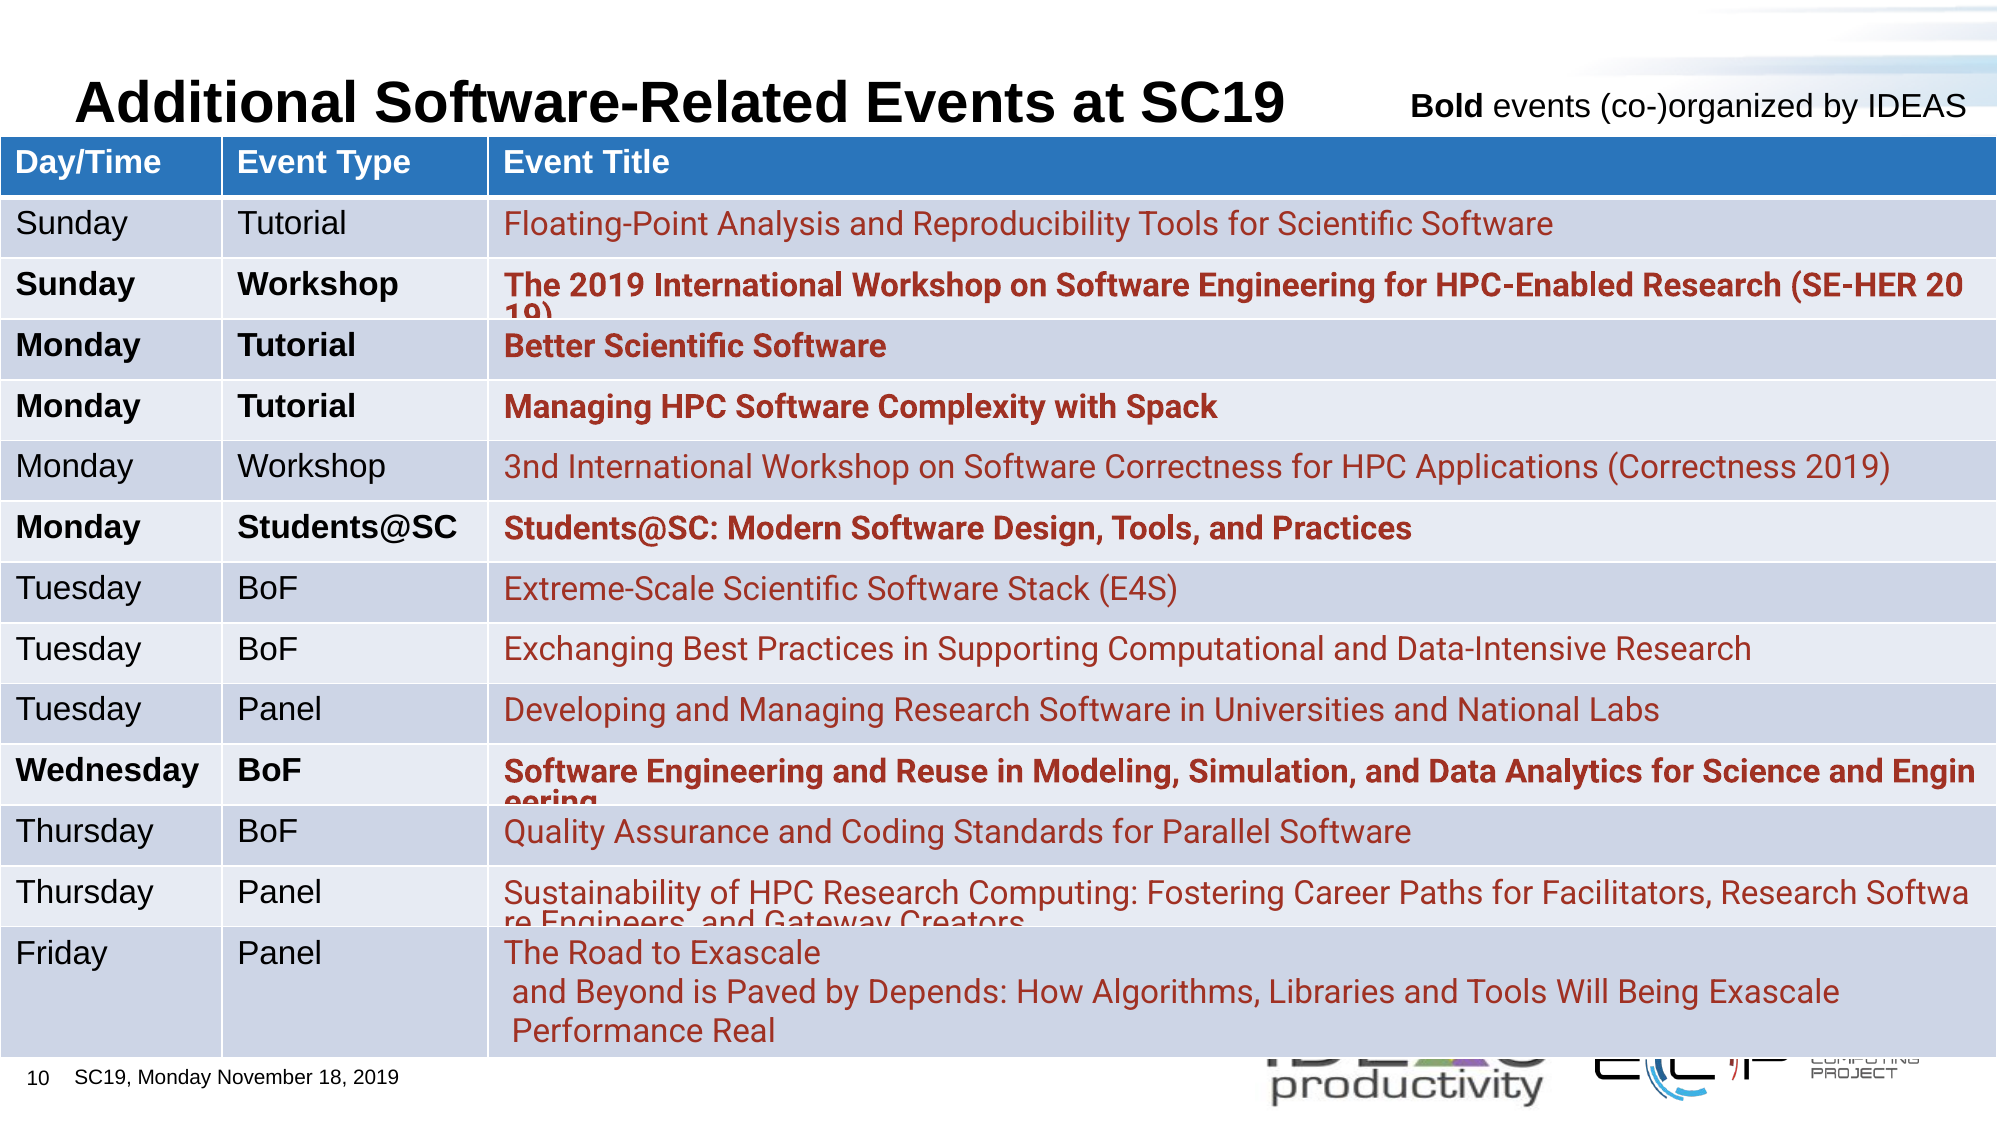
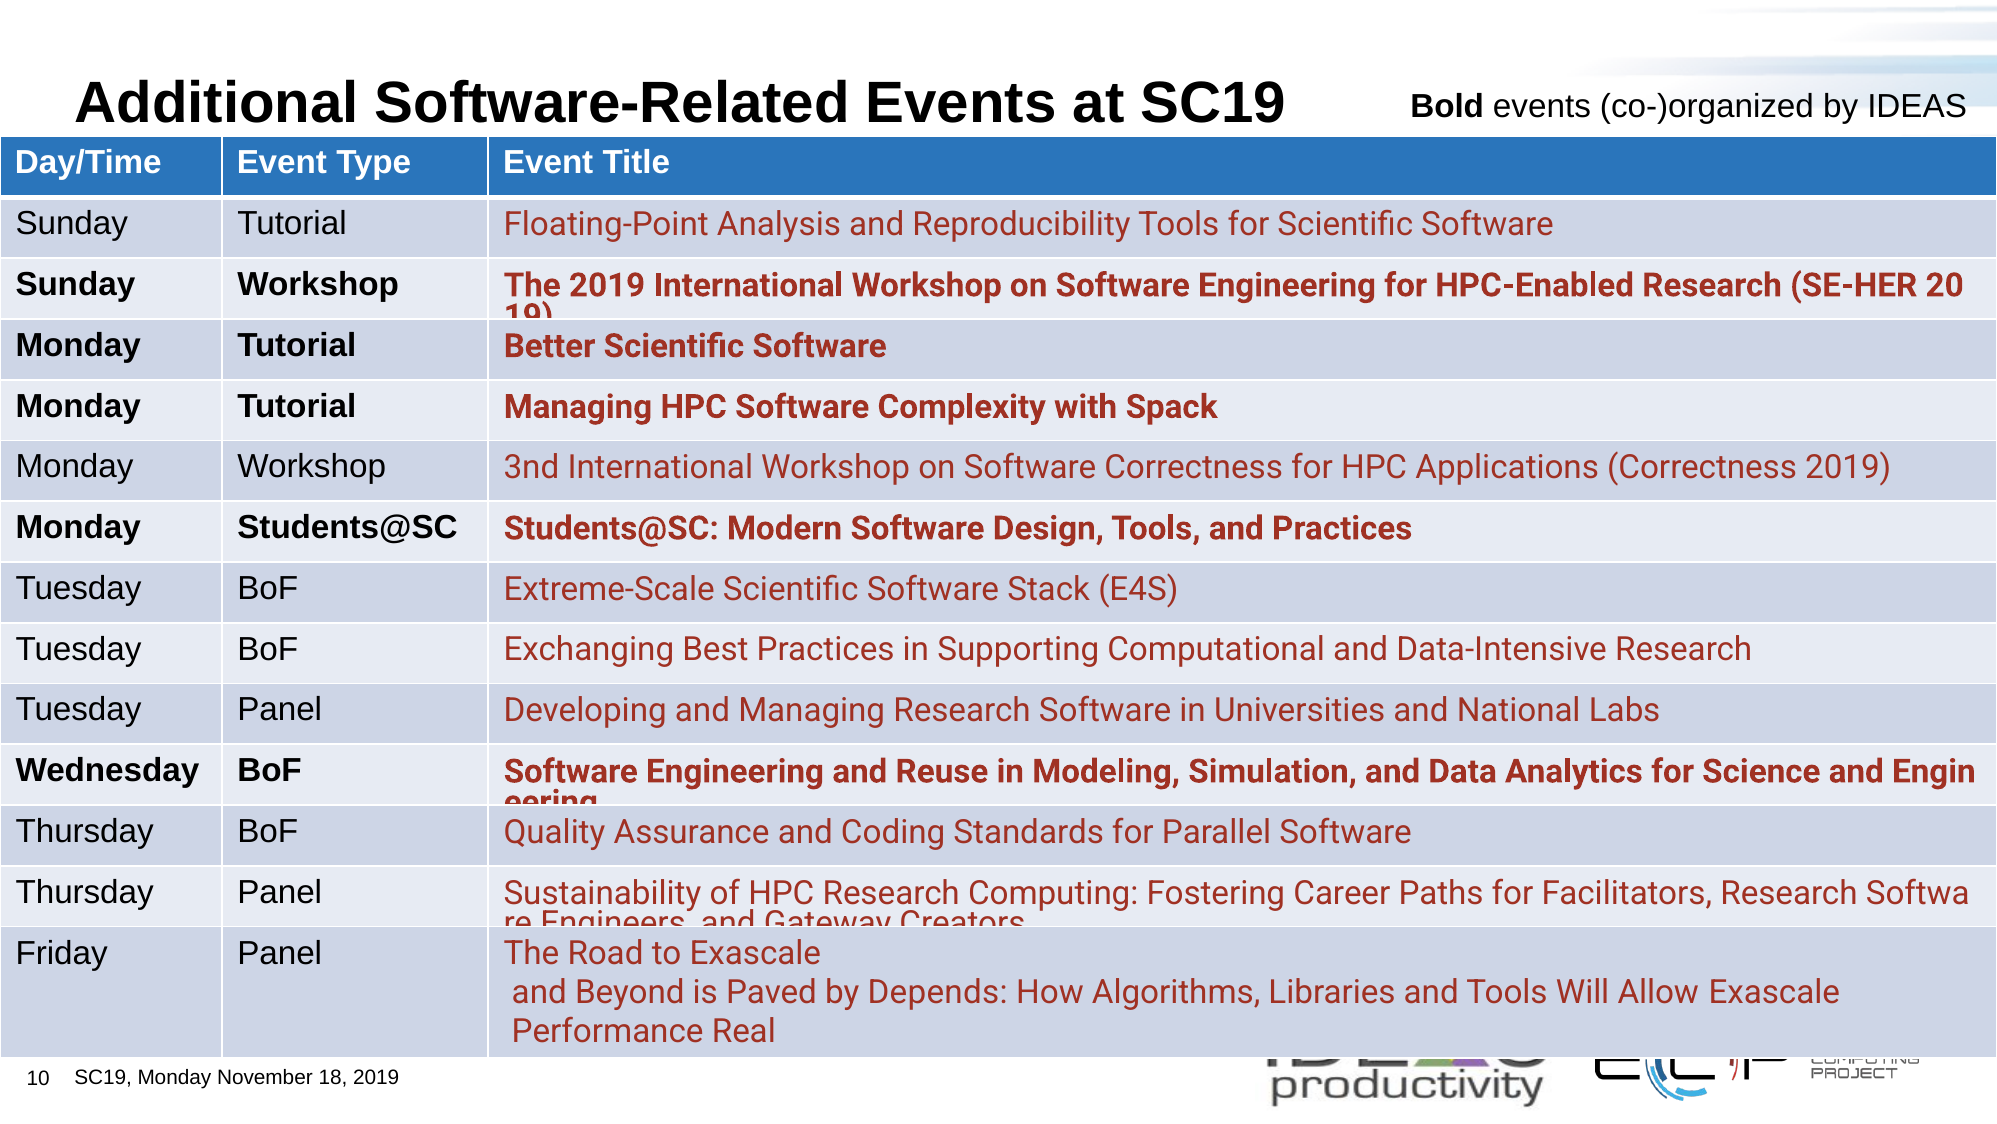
Being: Being -> Allow (1658, 992)
